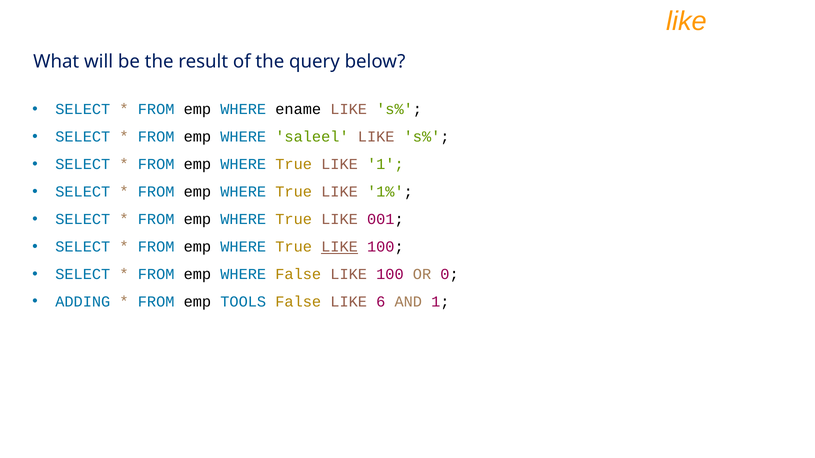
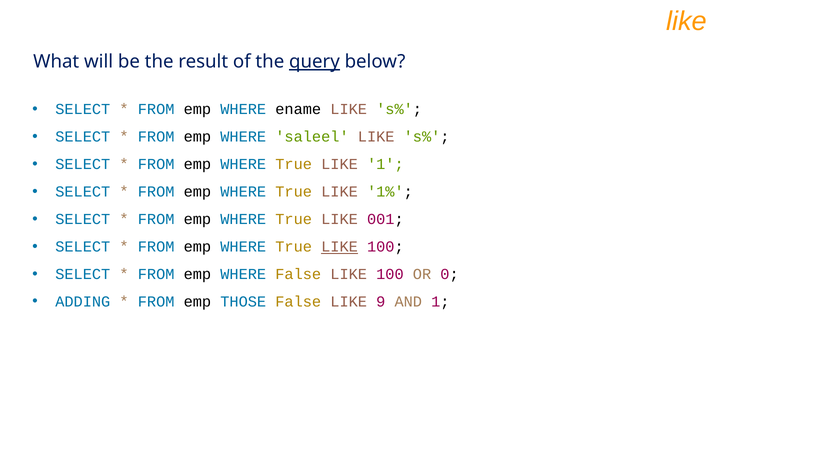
query underline: none -> present (314, 62)
TOOLS: TOOLS -> THOSE (243, 302)
6: 6 -> 9 (381, 302)
